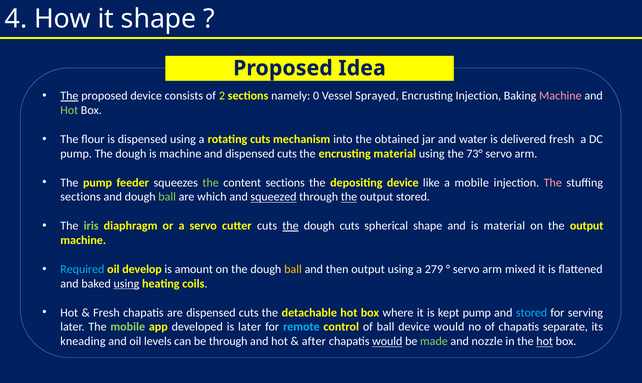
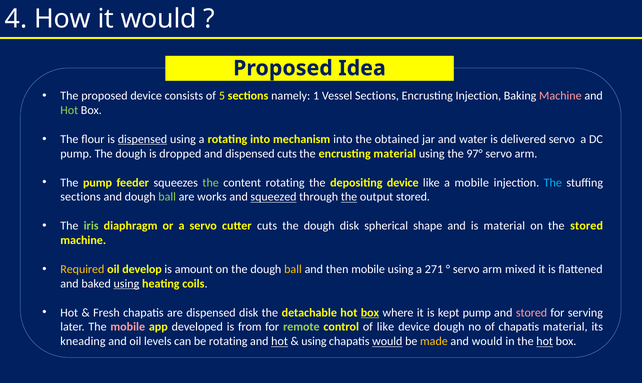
it shape: shape -> would (159, 19)
The underline: present -> none (69, 96)
2: 2 -> 5 (222, 96)
0: 0 -> 1 (316, 96)
Vessel Sprayed: Sprayed -> Sections (377, 96)
dispensed underline: none -> present (142, 139)
rotating cuts: cuts -> into (260, 139)
delivered fresh: fresh -> servo (562, 139)
is machine: machine -> dropped (180, 154)
73°: 73° -> 97° (475, 154)
content sections: sections -> rotating (285, 183)
The colour: pink -> light blue (553, 183)
which: which -> works (212, 197)
the underline: present -> none (290, 226)
dough cuts: cuts -> disk (349, 226)
on the output: output -> stored (587, 226)
Required colour: light blue -> yellow (82, 269)
then output: output -> mobile (368, 269)
279: 279 -> 271 (434, 269)
are dispensed cuts: cuts -> disk (249, 313)
box underline: none -> present (370, 313)
stored colour: light blue -> pink (532, 313)
mobile colour: light green -> pink (128, 327)
is later: later -> from (250, 327)
remote colour: light blue -> light green (301, 327)
of ball: ball -> like (386, 327)
device would: would -> dough (449, 327)
chapatis separate: separate -> material (565, 327)
be through: through -> rotating (228, 341)
hot underline: none -> present (280, 341)
after: after -> using (314, 341)
made colour: light green -> yellow (434, 341)
and nozzle: nozzle -> would (487, 341)
